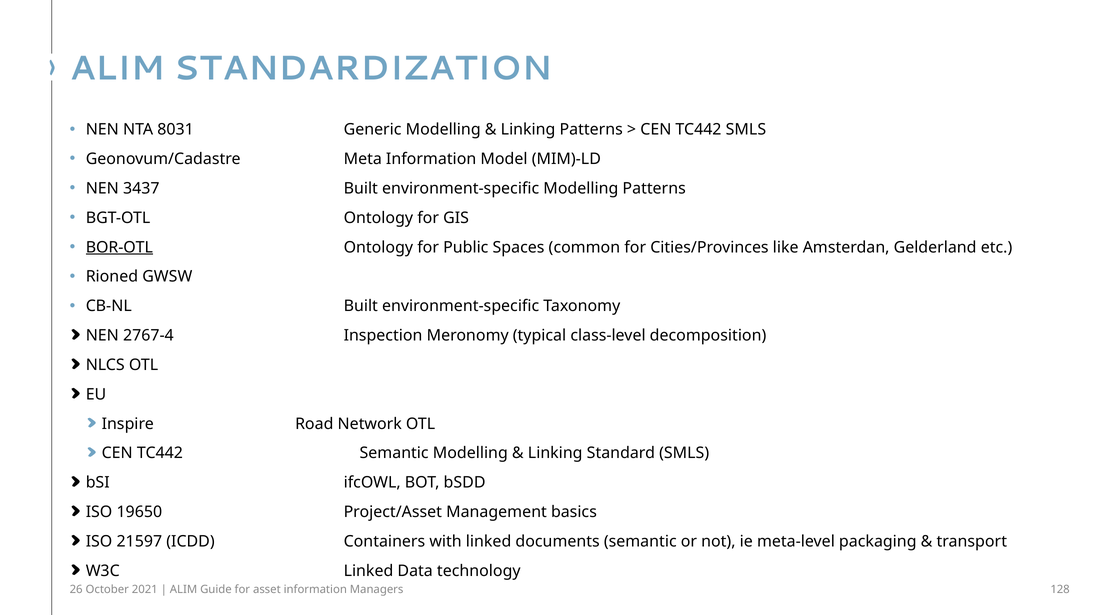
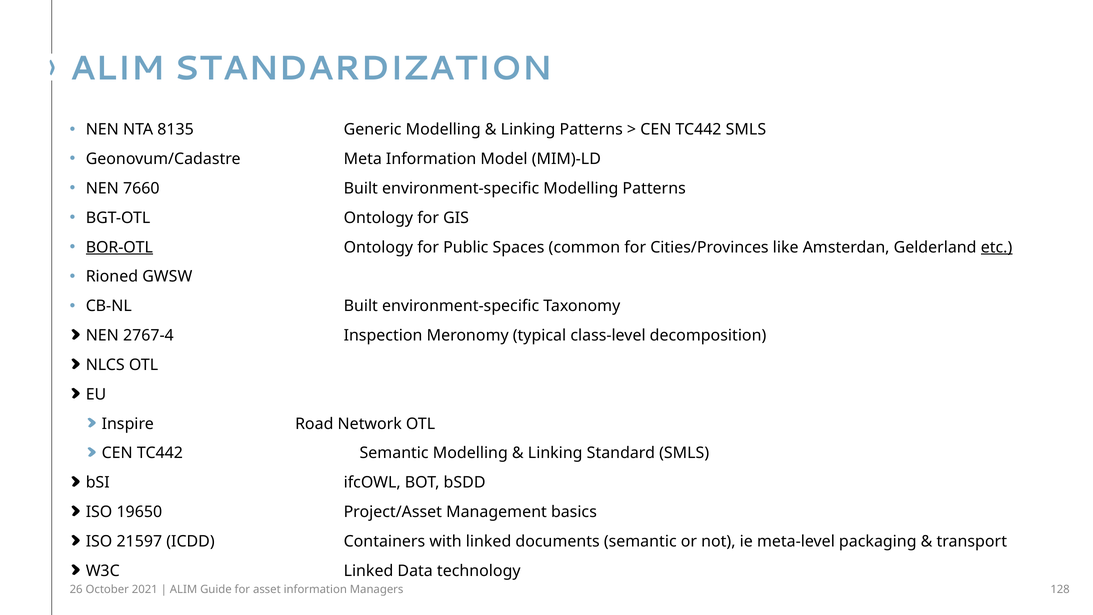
8031: 8031 -> 8135 (176, 130)
3437: 3437 -> 7660 (141, 188)
etc underline: none -> present (997, 247)
